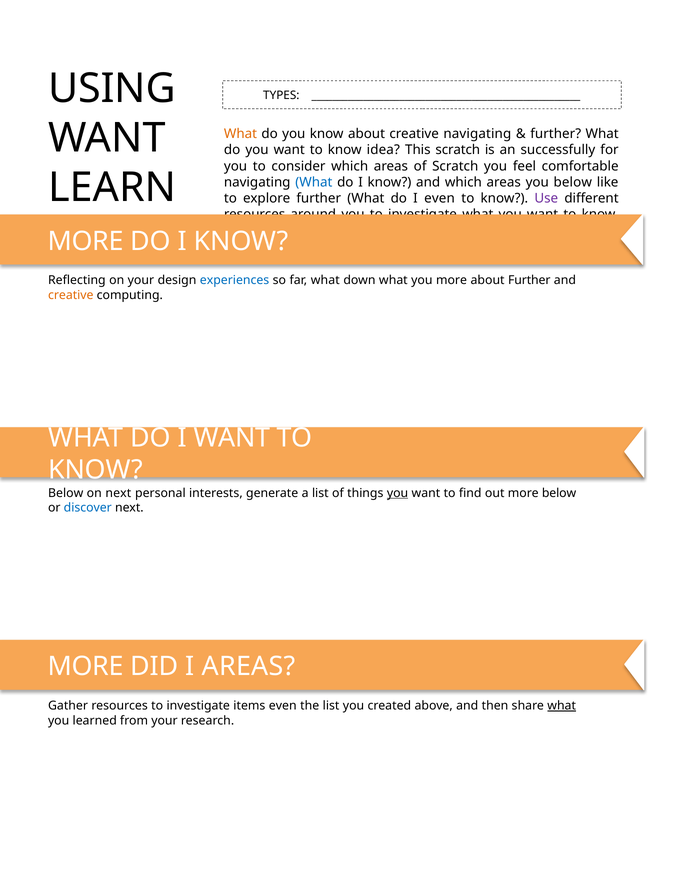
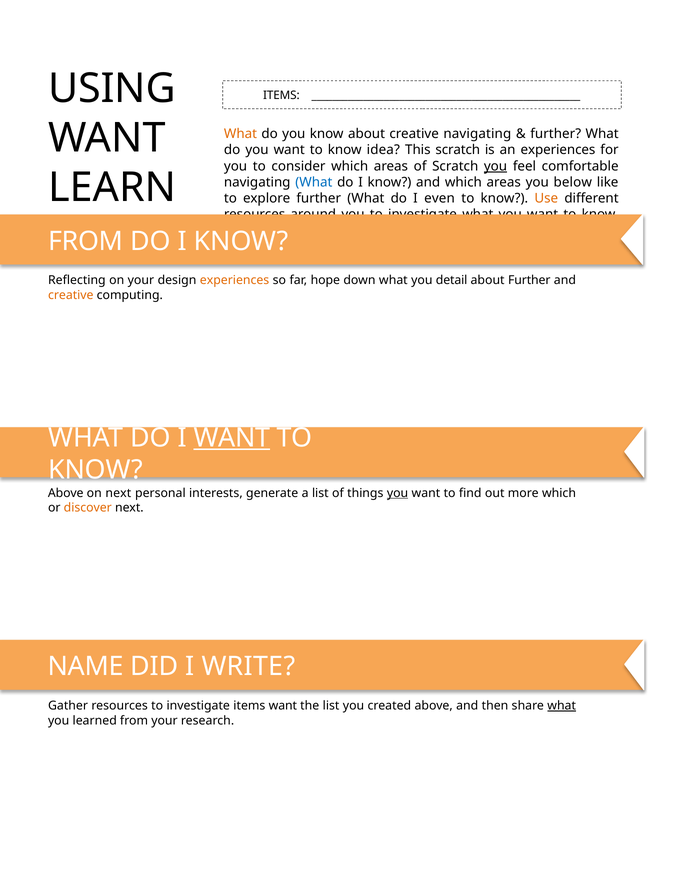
TYPES: TYPES -> ITEMS (281, 96)
an successfully: successfully -> experiences (558, 150)
you underline: none -> present (496, 166)
Use colour: purple -> orange (546, 198)
MORE: MORE -> FROM (86, 241)
experiences colour: blue -> orange (235, 280)
far what: what -> hope (325, 280)
you more: more -> detail (452, 280)
WANT underline: none -> present (232, 438)
Below: Below -> Above (66, 493)
more below: below -> which (559, 493)
discover colour: blue -> orange (88, 508)
MORE: MORE -> NAME (86, 667)
I AREAS: AREAS -> WRITE (249, 667)
even: even -> want (283, 706)
